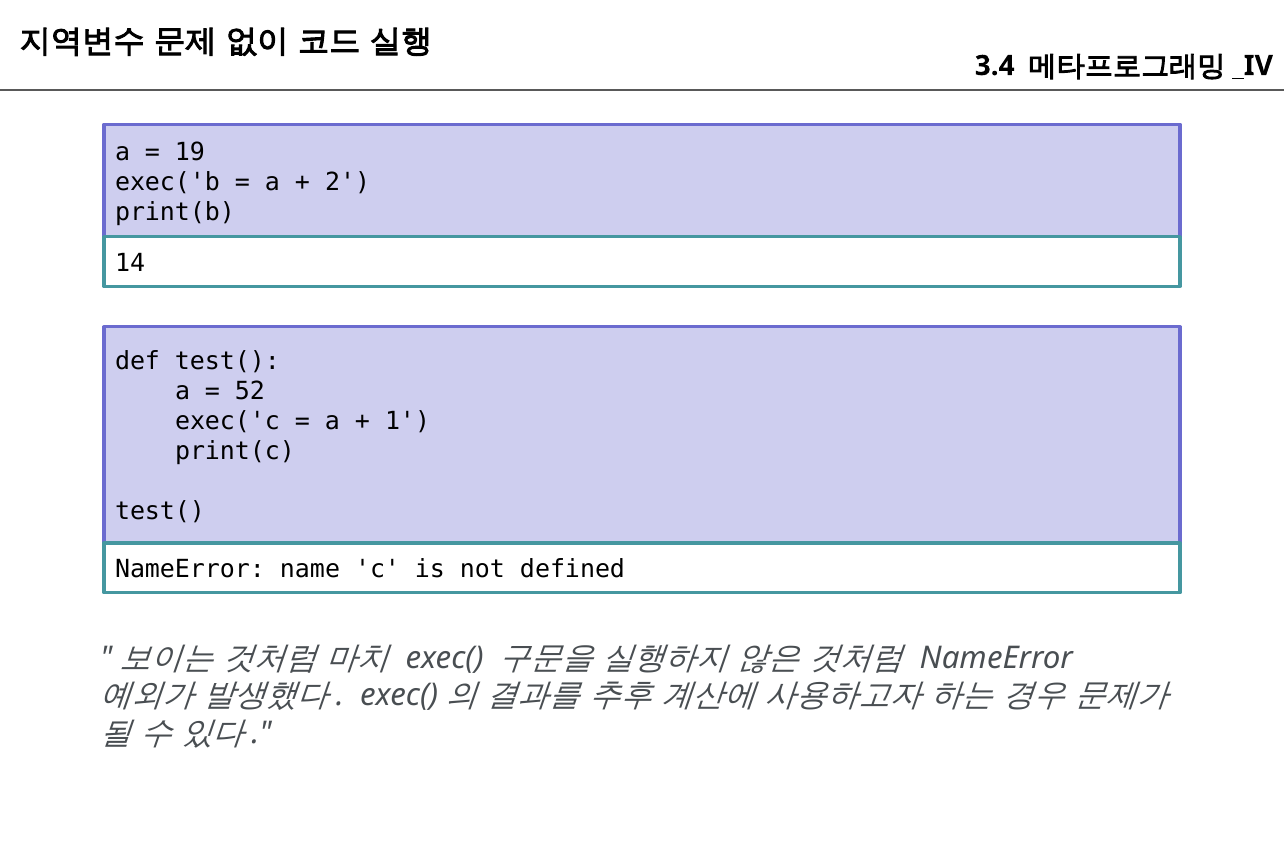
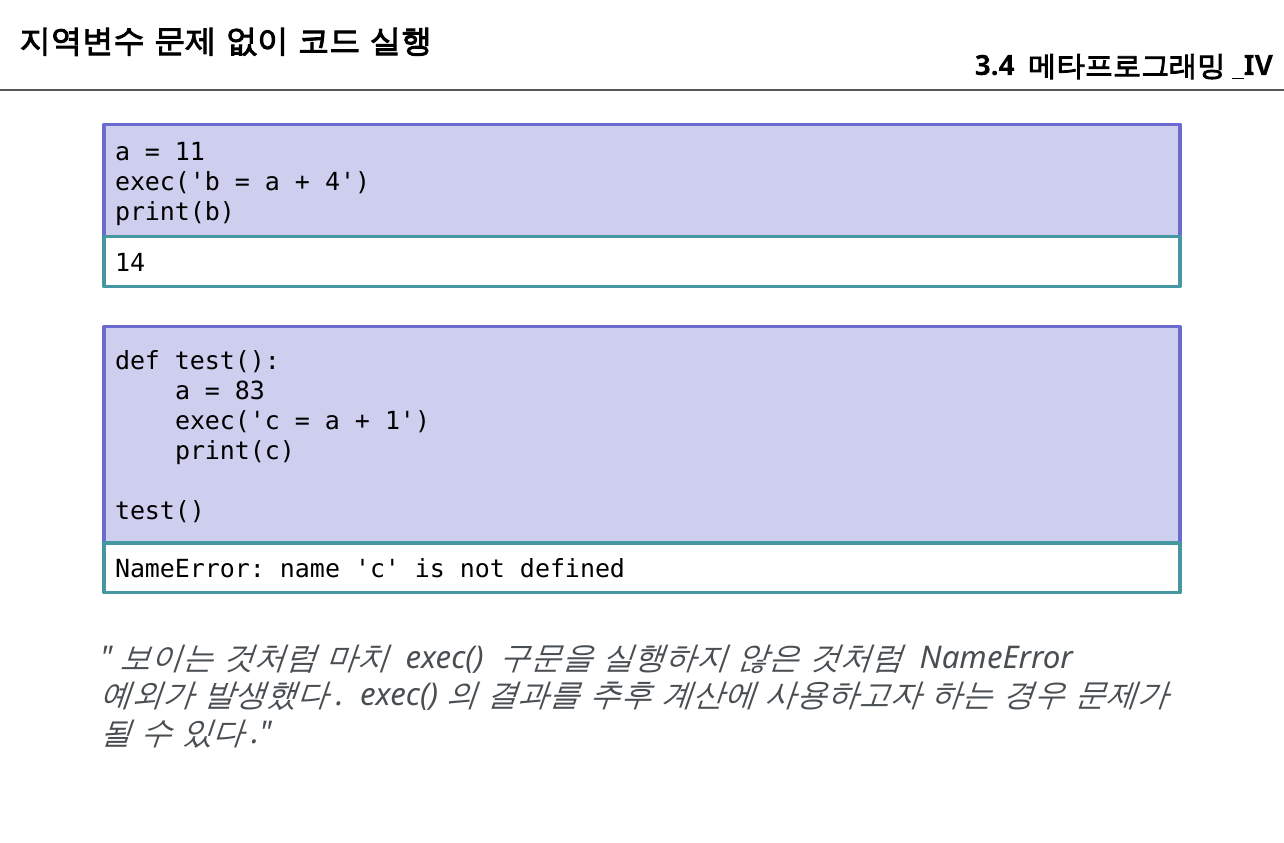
19: 19 -> 11 (190, 152)
2: 2 -> 4 (348, 182)
52: 52 -> 83 (250, 392)
